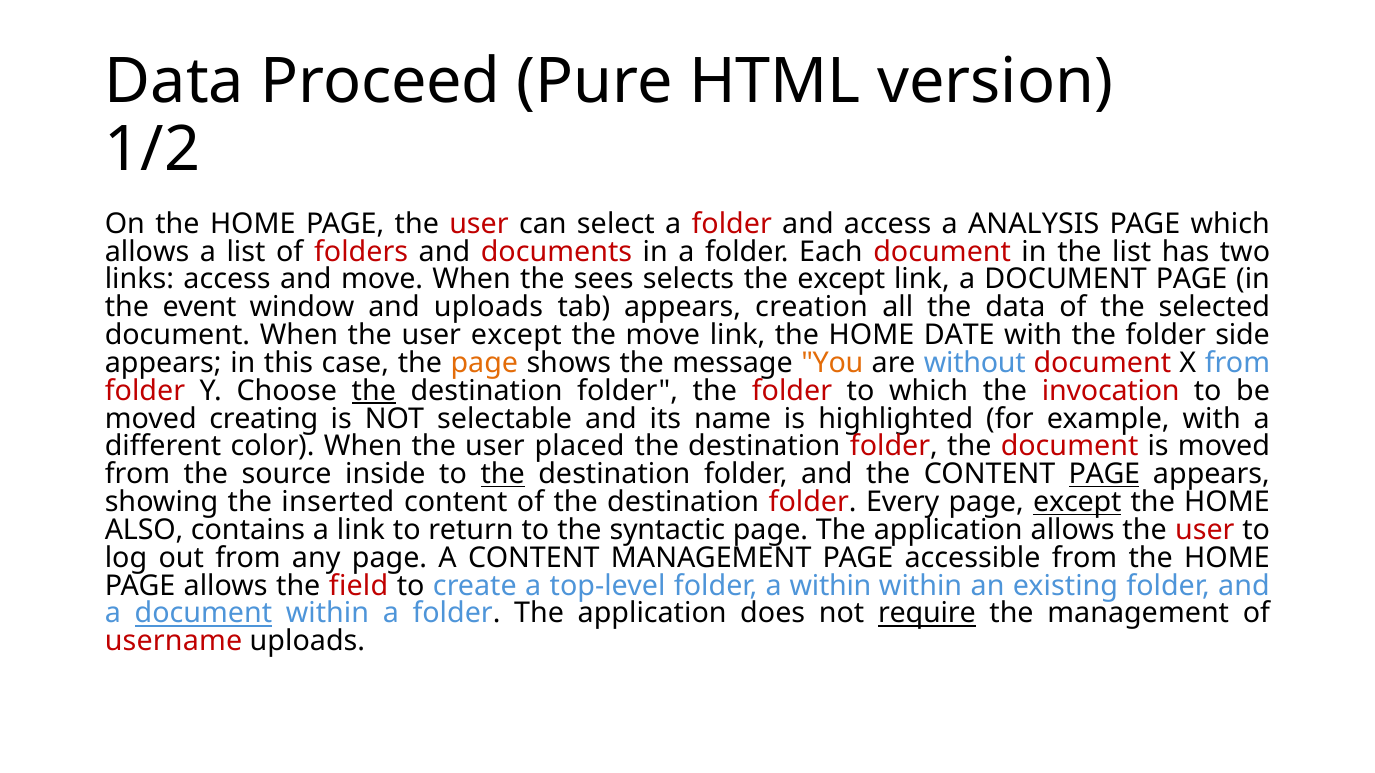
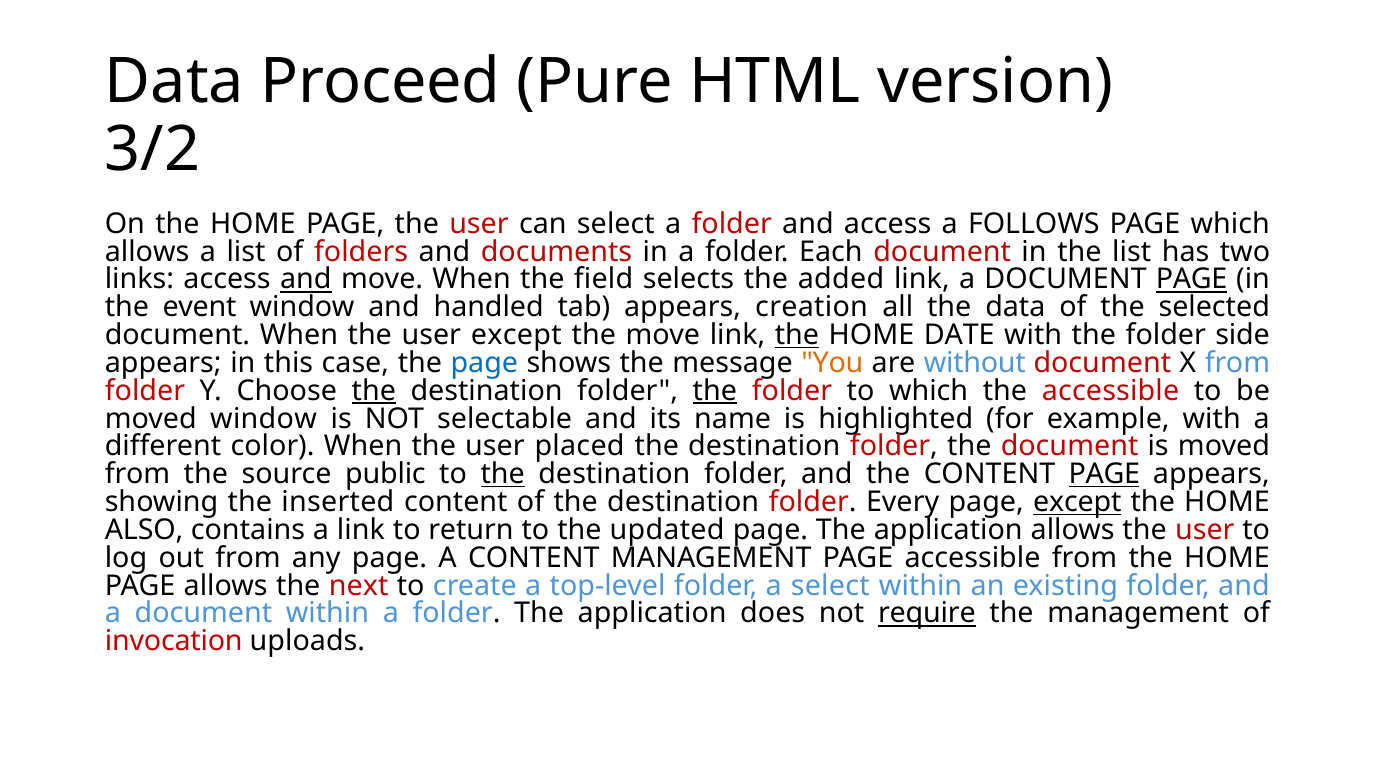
1/2: 1/2 -> 3/2 (153, 150)
ANALYSIS: ANALYSIS -> FOLLOWS (1034, 224)
and underline: none -> present (306, 280)
sees: sees -> field (604, 280)
the except: except -> added (841, 280)
PAGE underline: none -> present (1192, 280)
and uploads: uploads -> handled (489, 307)
the underline: none -> present (797, 335)
page colour: orange -> blue (484, 363)
the underline: none -> present (715, 391)
the invocation: invocation -> accessible (1111, 391)
moved creating: creating -> window (264, 419)
inside: inside -> public (385, 475)
syntactic: syntactic -> updated (667, 530)
field: field -> next (359, 586)
a within: within -> select (830, 586)
document underline: present -> none (203, 614)
username: username -> invocation (174, 642)
